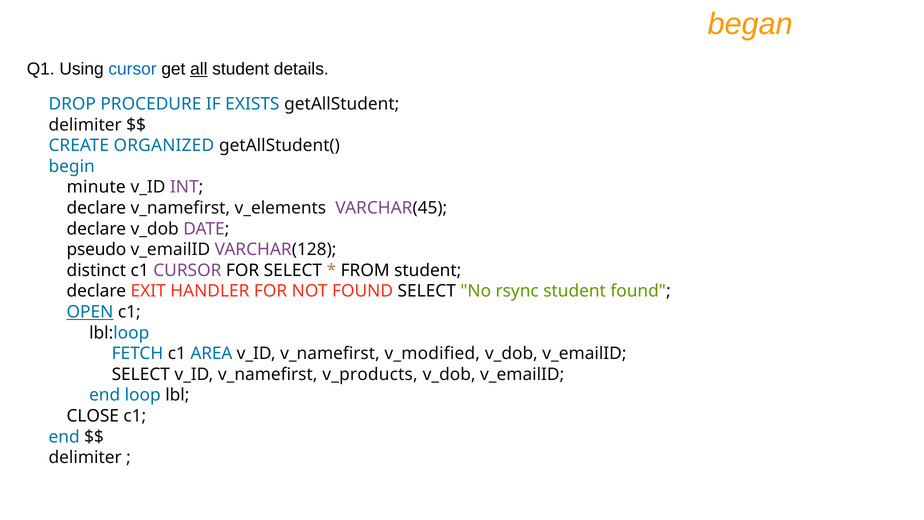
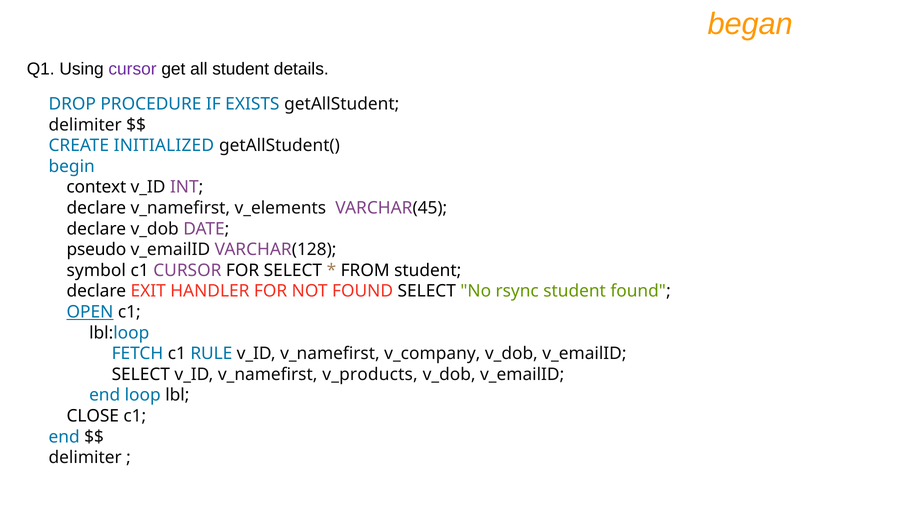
cursor colour: blue -> purple (133, 69)
all underline: present -> none (199, 69)
ORGANIZED: ORGANIZED -> INITIALIZED (164, 146)
minute: minute -> context (96, 187)
distinct: distinct -> symbol (96, 270)
AREA: AREA -> RULE (211, 353)
v_modified: v_modified -> v_company (432, 353)
